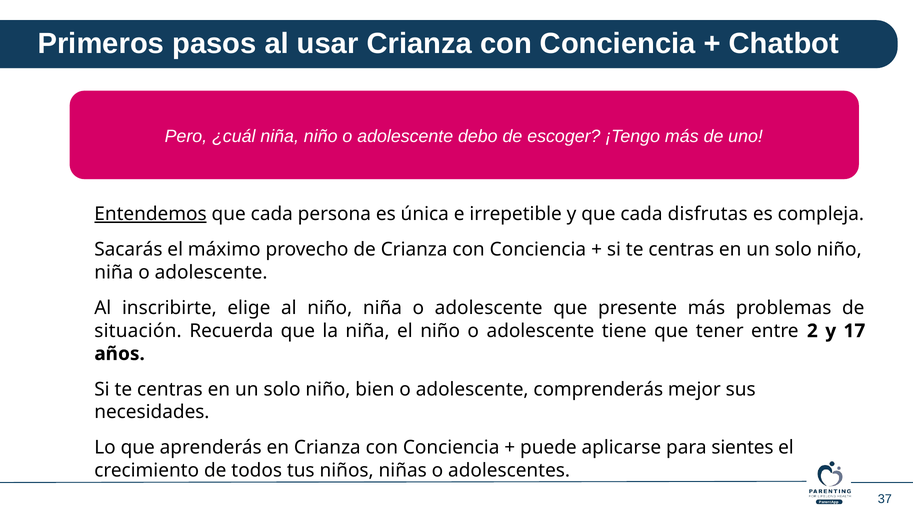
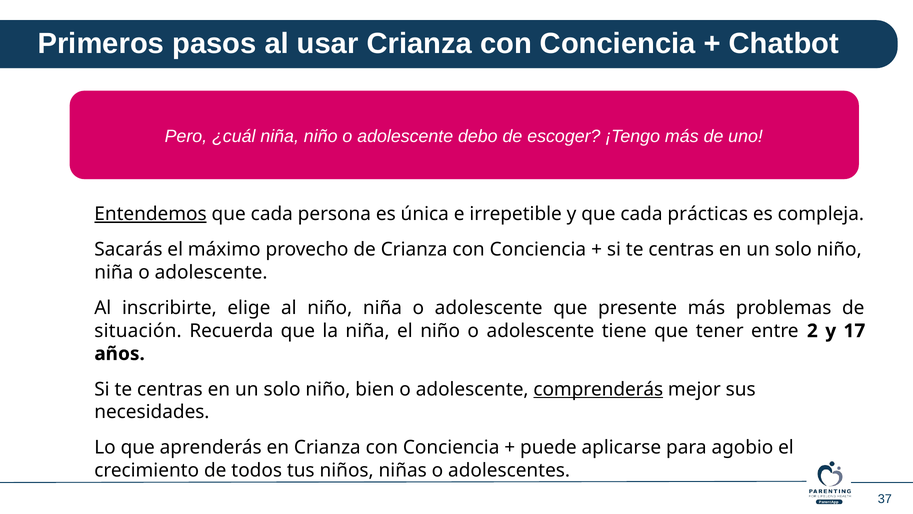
disfrutas: disfrutas -> prácticas (708, 214)
comprenderás underline: none -> present (598, 389)
sientes: sientes -> agobio (742, 447)
